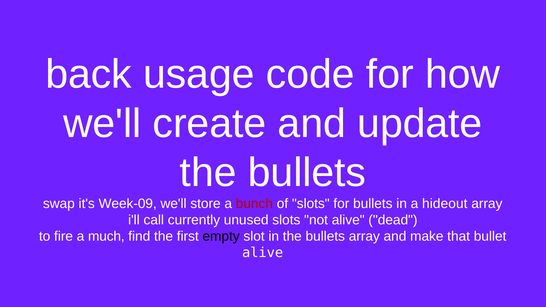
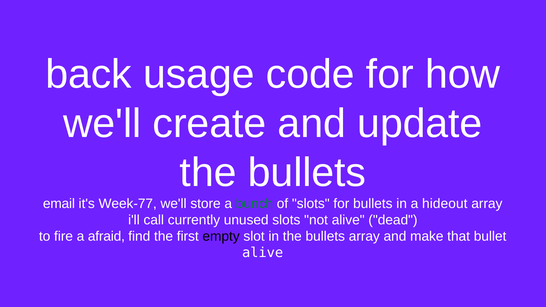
swap: swap -> email (59, 204)
Week-09: Week-09 -> Week-77 (128, 204)
bunch colour: red -> green (254, 204)
much: much -> afraid (106, 236)
